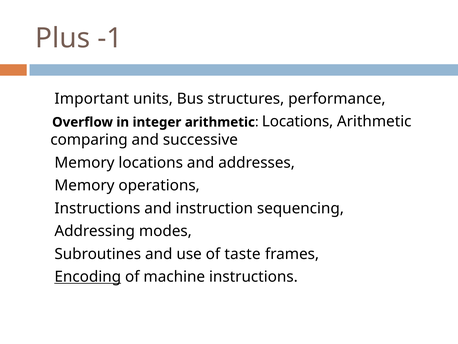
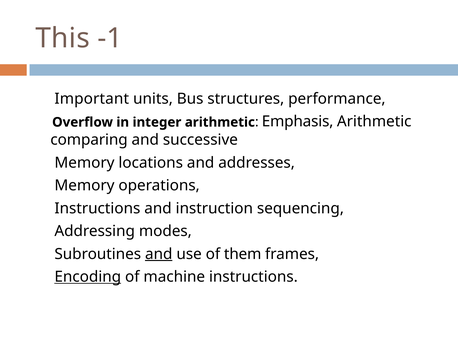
Plus: Plus -> This (63, 38)
Locations: Locations -> Emphasis (298, 121)
and underline: none -> present (159, 254)
taste: taste -> them (243, 254)
